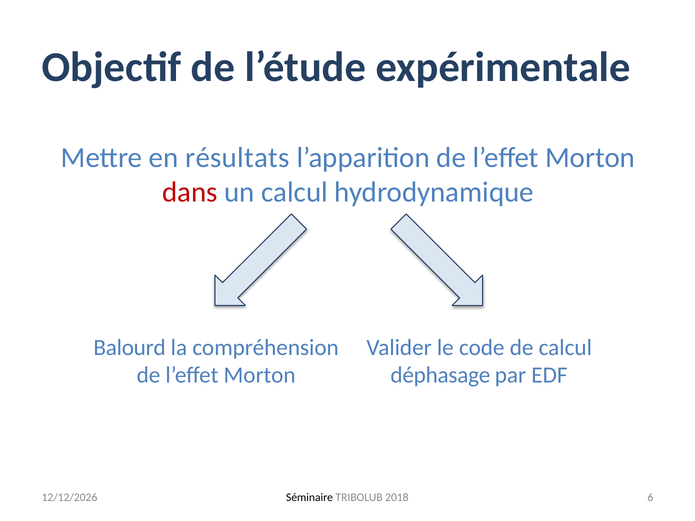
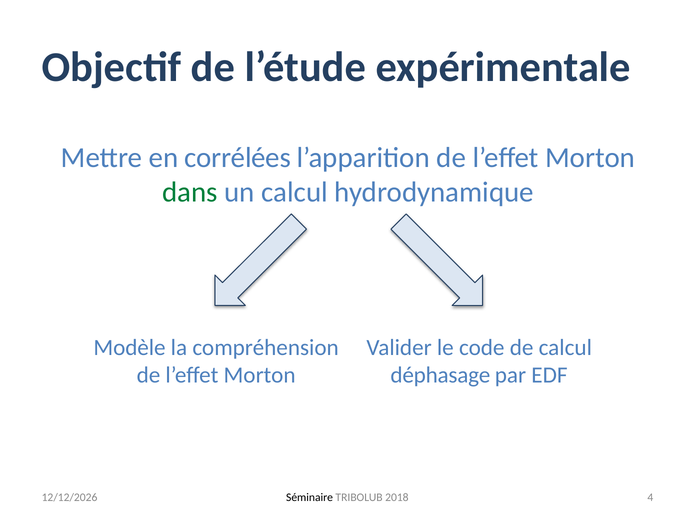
résultats: résultats -> corrélées (238, 158)
dans colour: red -> green (190, 192)
Balourd: Balourd -> Modèle (129, 348)
6: 6 -> 4 (650, 498)
